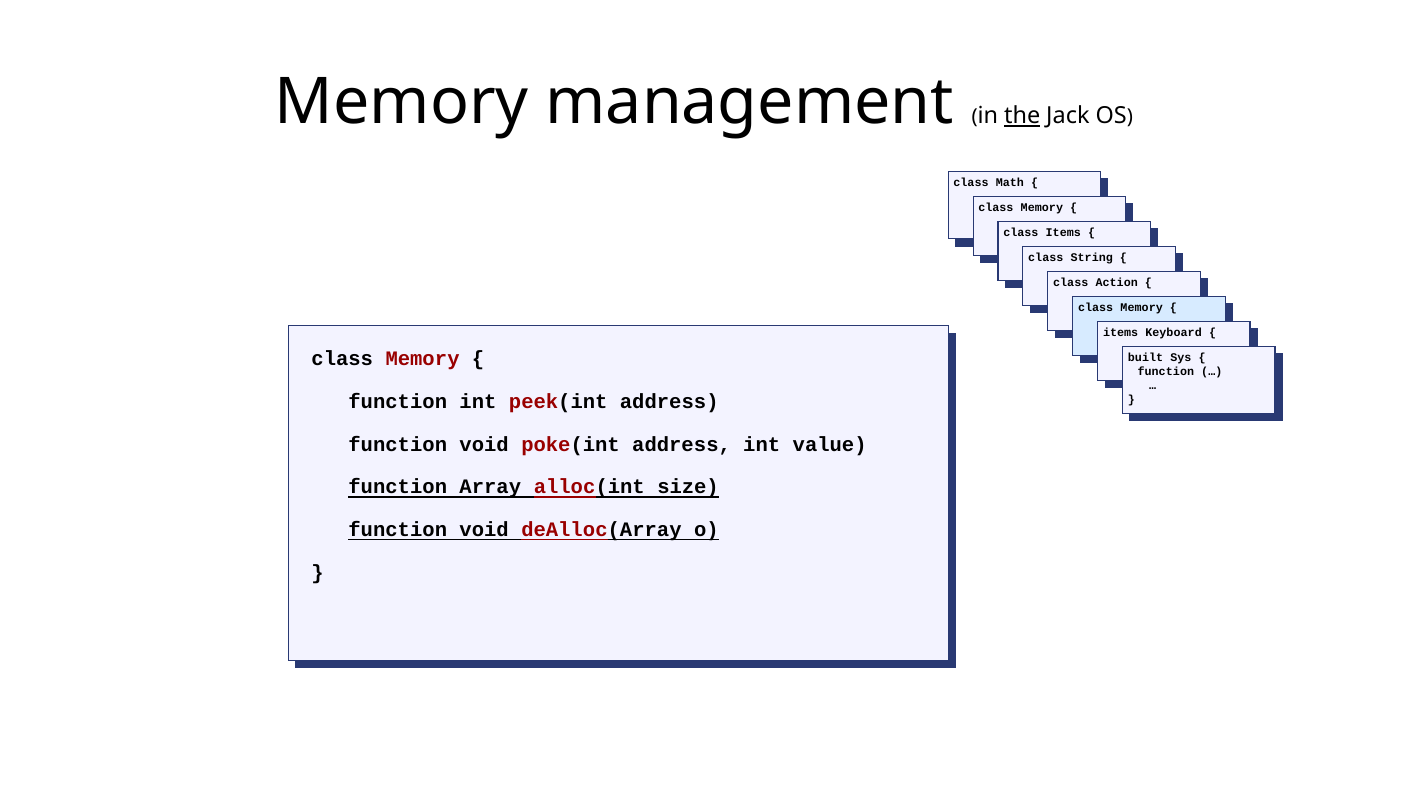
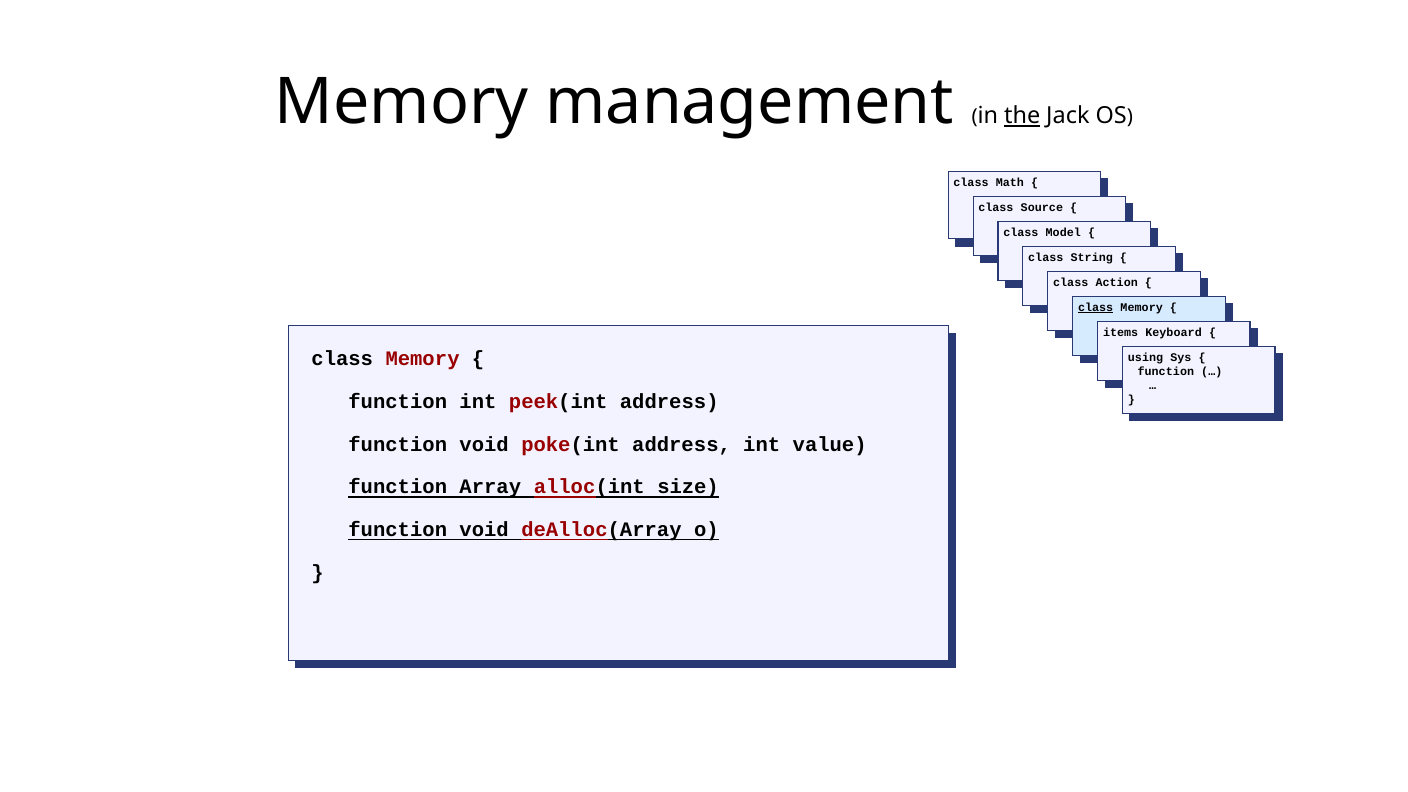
Memory: Memory -> Source (1042, 208)
class Items: Items -> Model (1063, 233)
class underline: none -> present (1096, 308)
built: built -> using (1146, 358)
